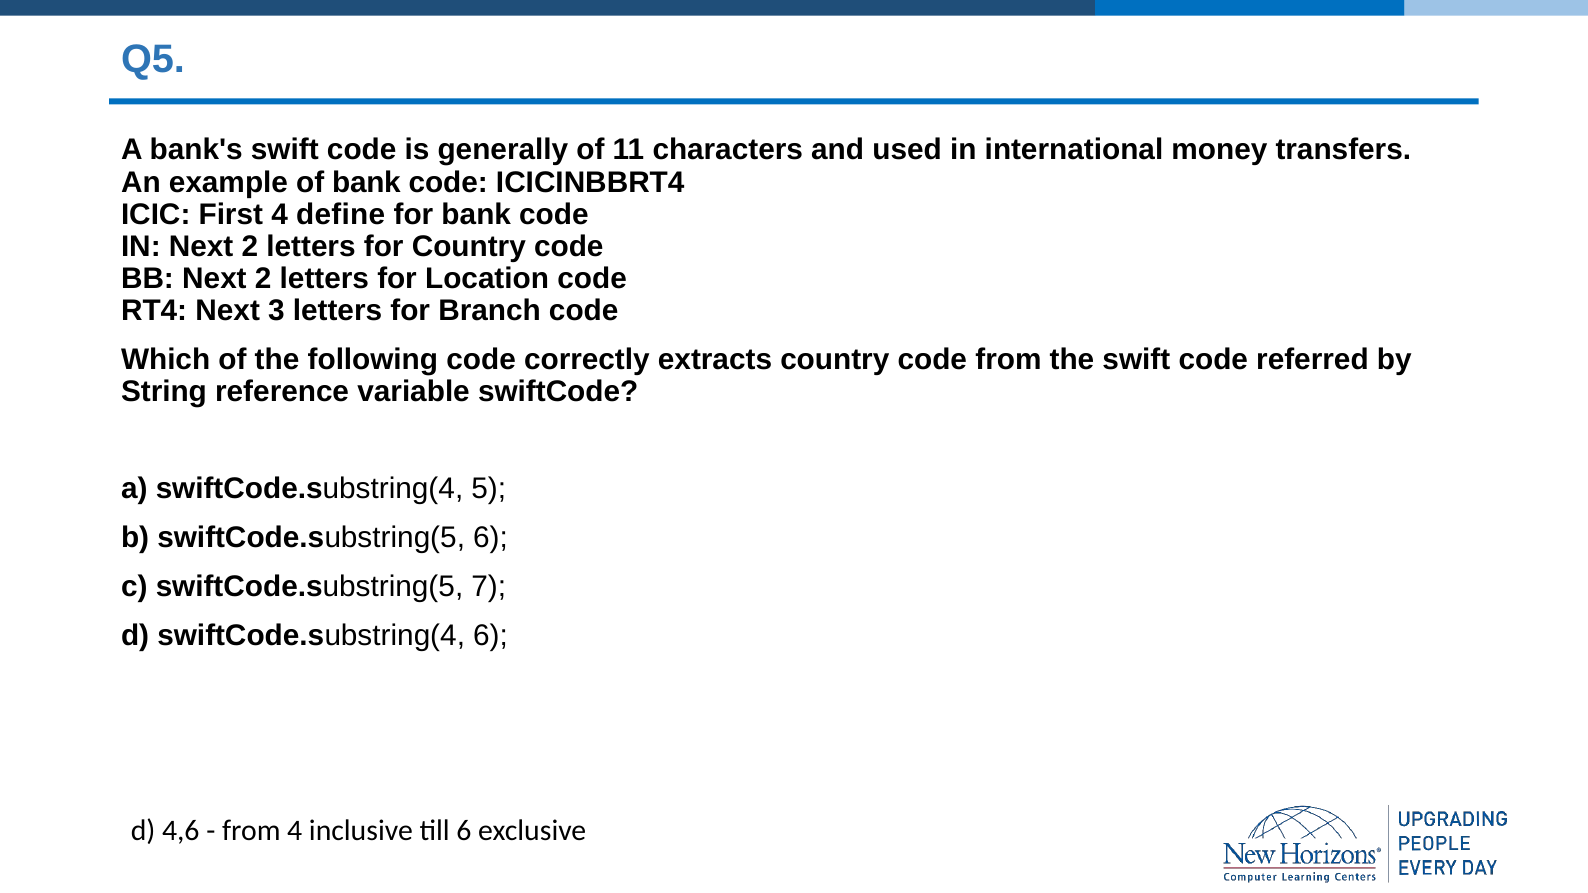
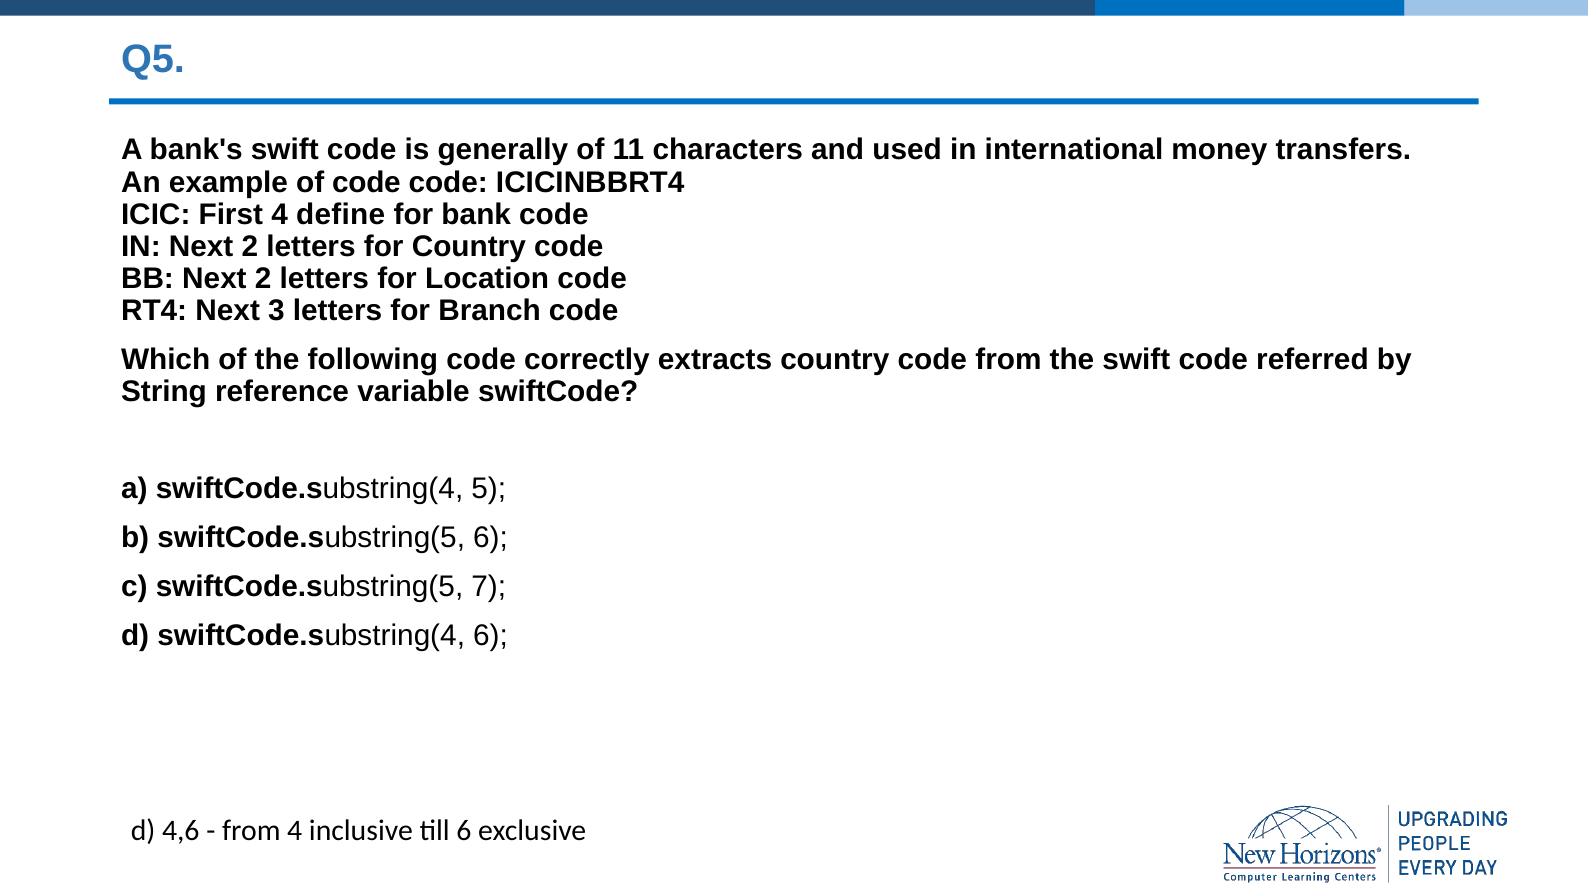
of bank: bank -> code (367, 182)
